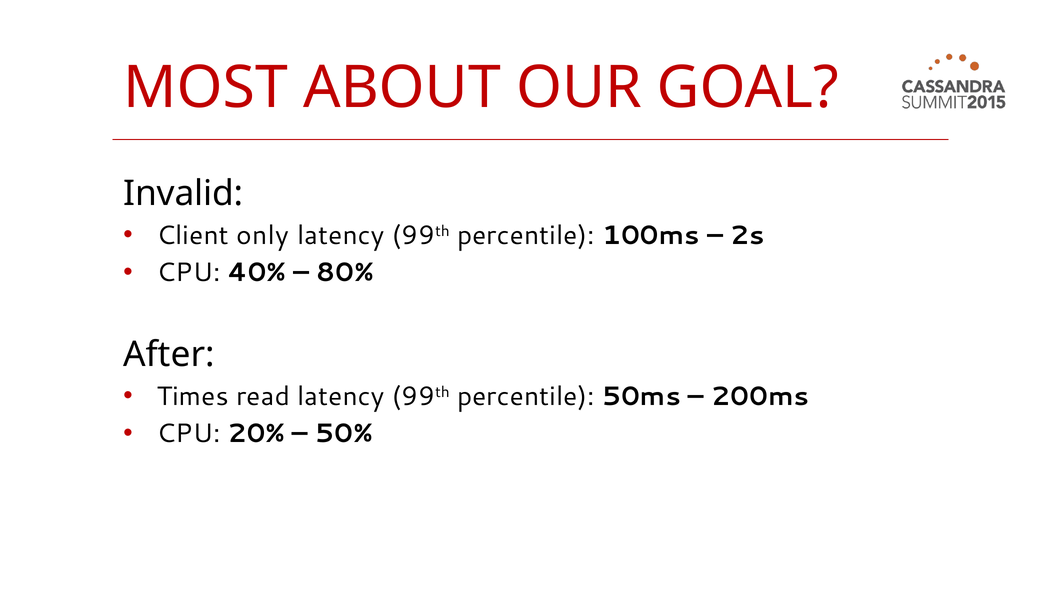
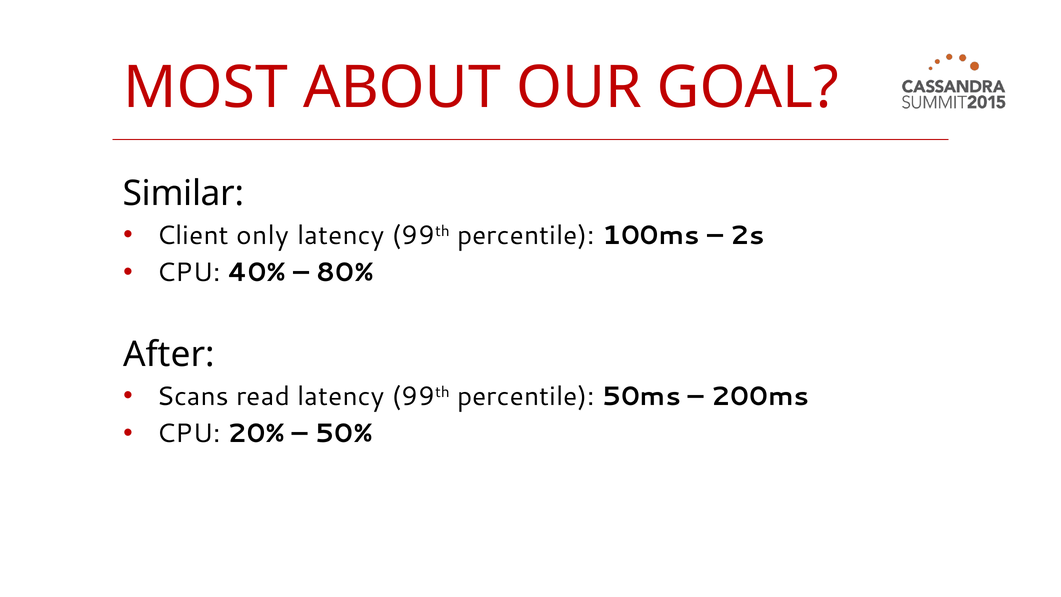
Invalid: Invalid -> Similar (183, 194)
Times: Times -> Scans (193, 396)
